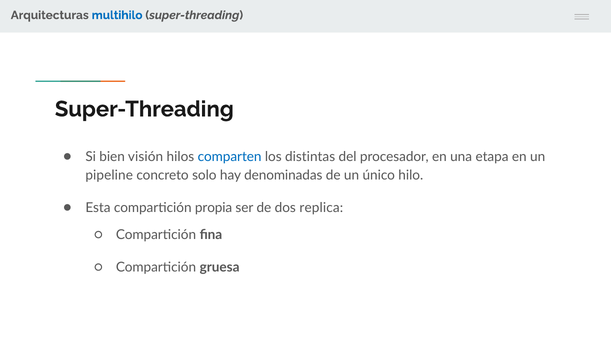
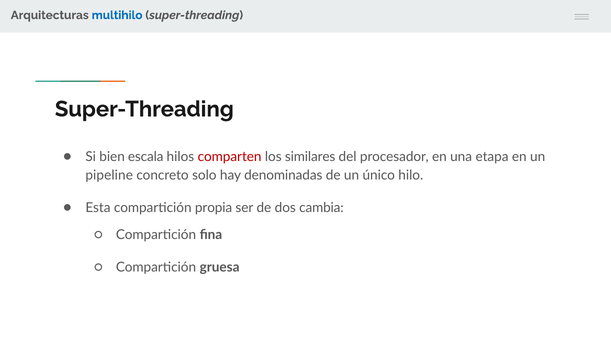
visión: visión -> escala (146, 157)
comparten colour: blue -> red (230, 157)
distintas: distintas -> similares (310, 157)
replica: replica -> cambia (321, 208)
